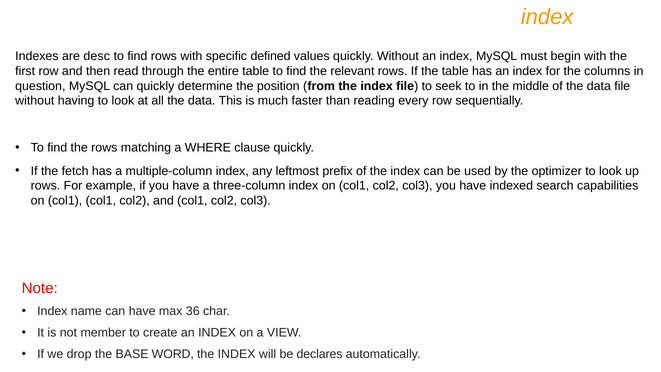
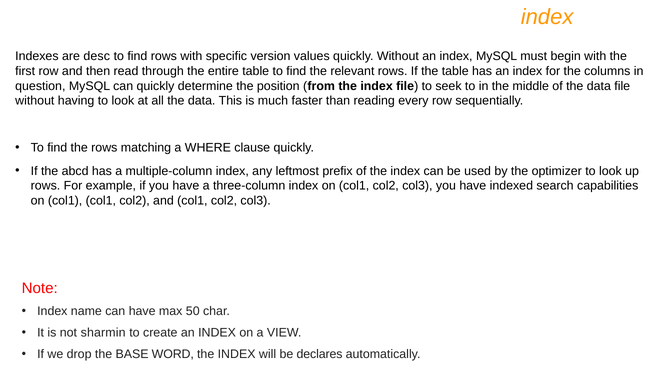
defined: defined -> version (270, 56)
fetch: fetch -> abcd (75, 171)
36: 36 -> 50 (193, 311)
member: member -> sharmin (103, 333)
